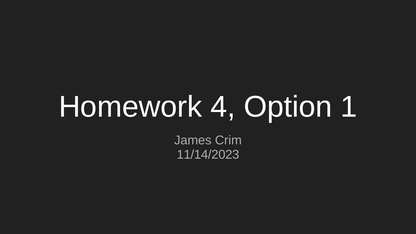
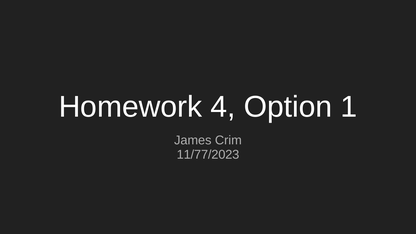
11/14/2023: 11/14/2023 -> 11/77/2023 (208, 155)
